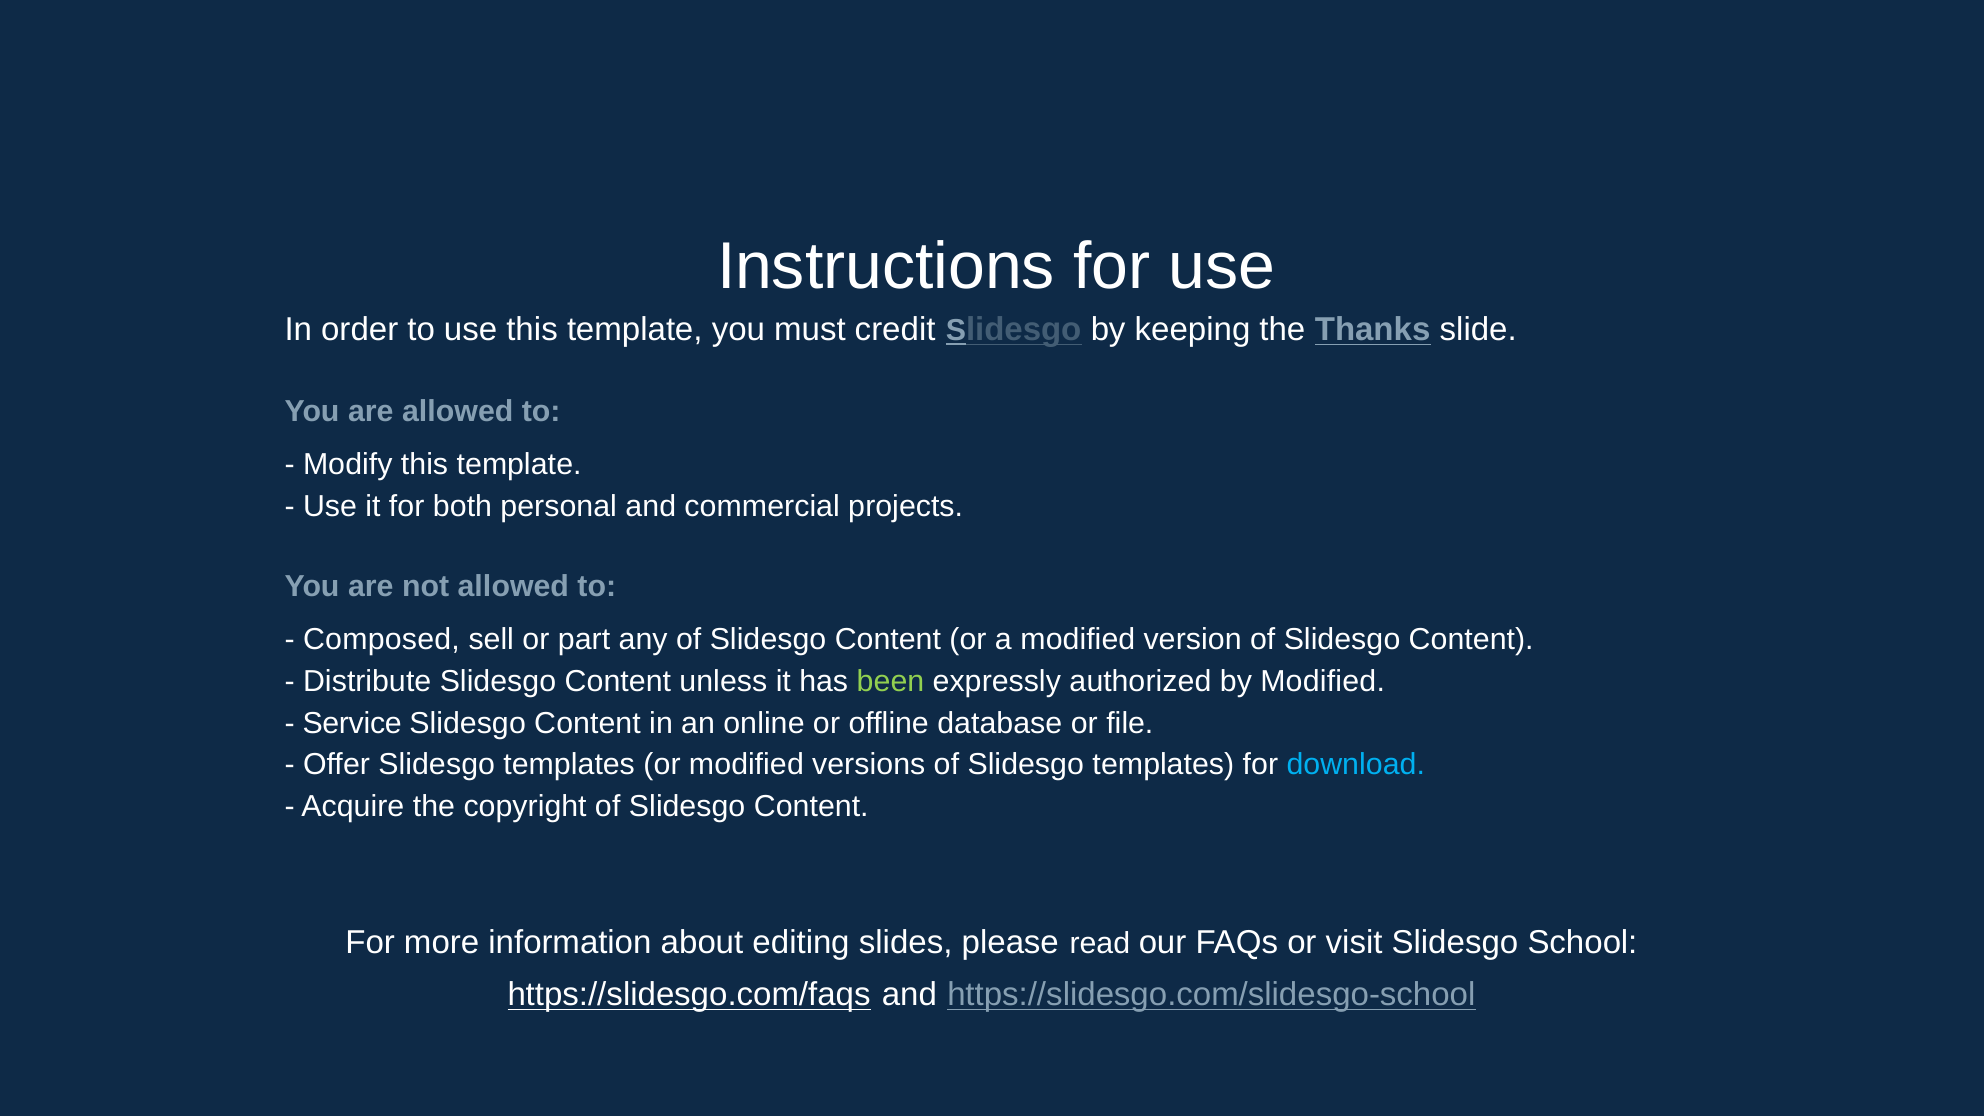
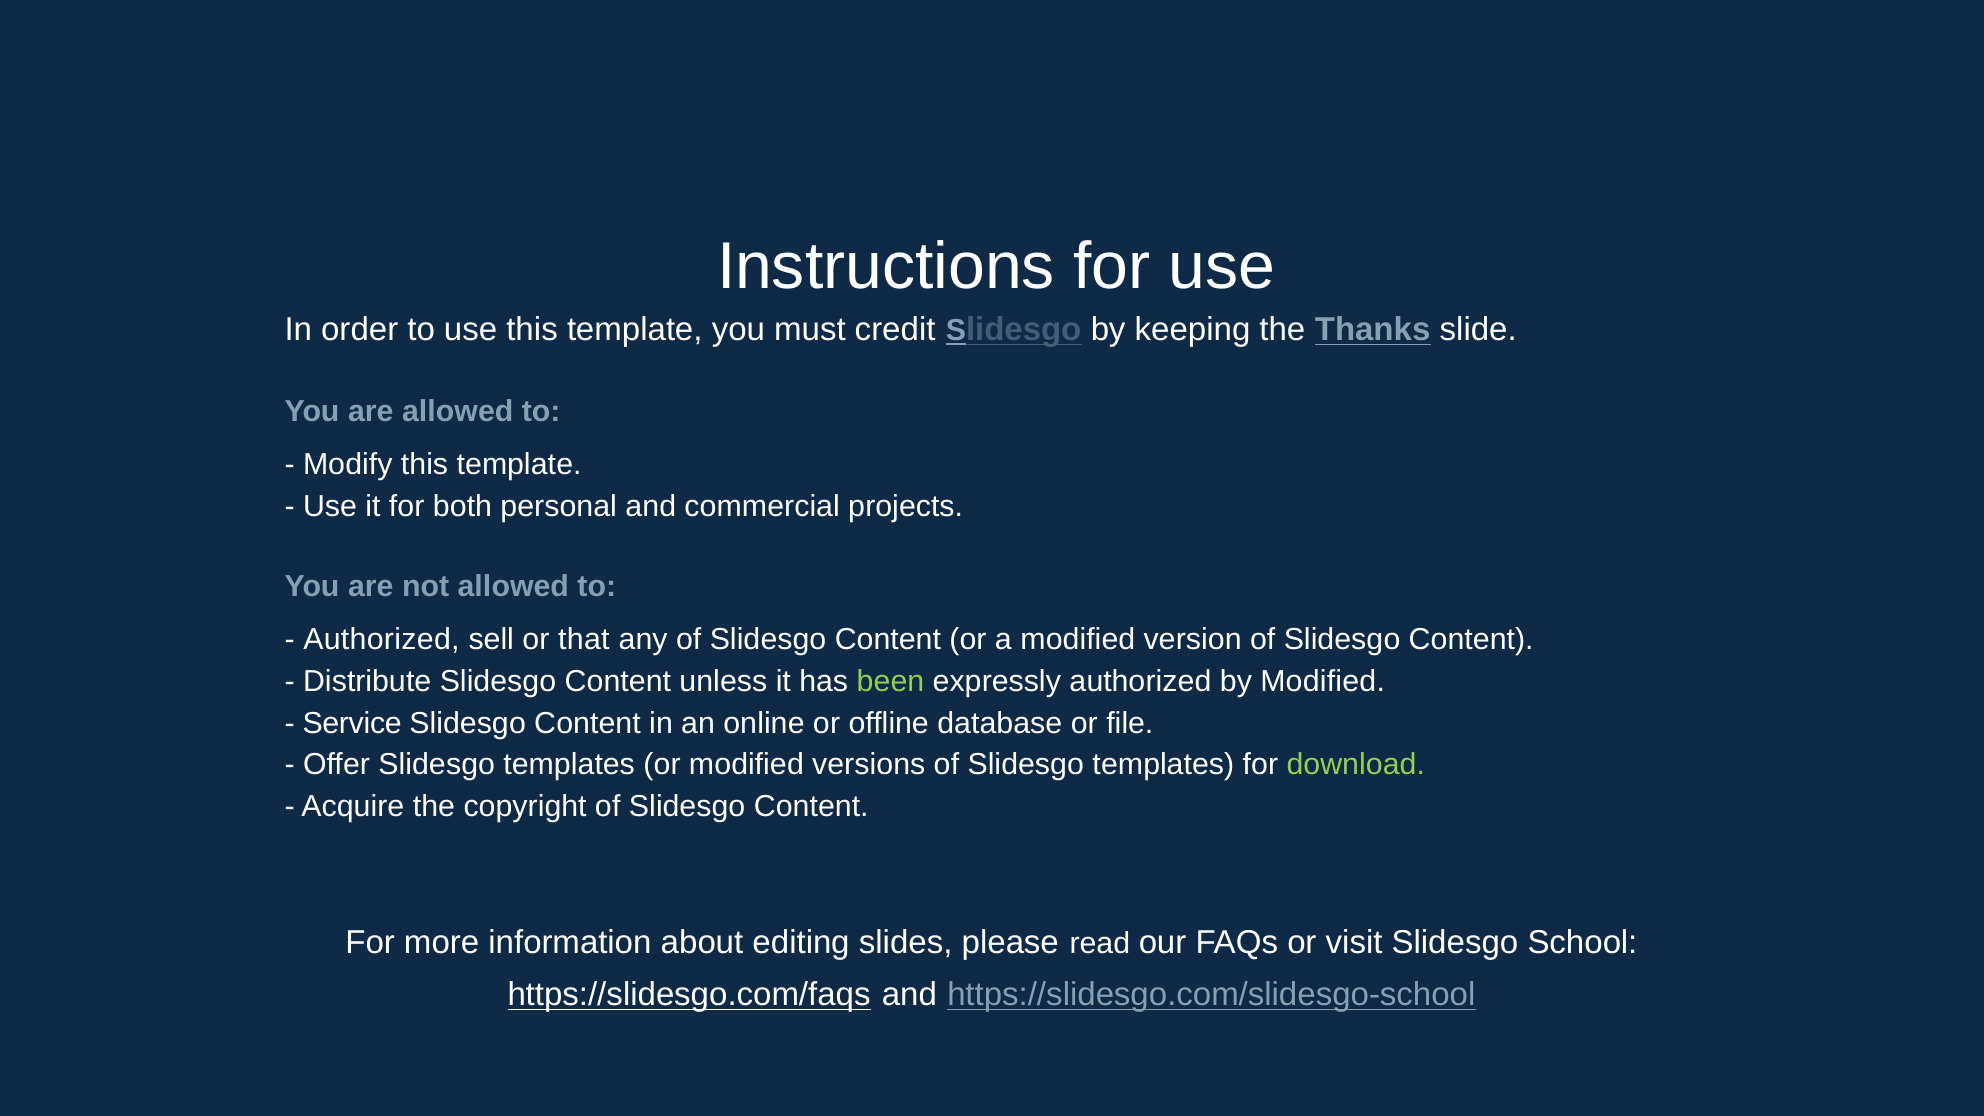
Composed: Composed -> Authorized (381, 640)
part: part -> that (584, 640)
download colour: light blue -> light green (1356, 765)
